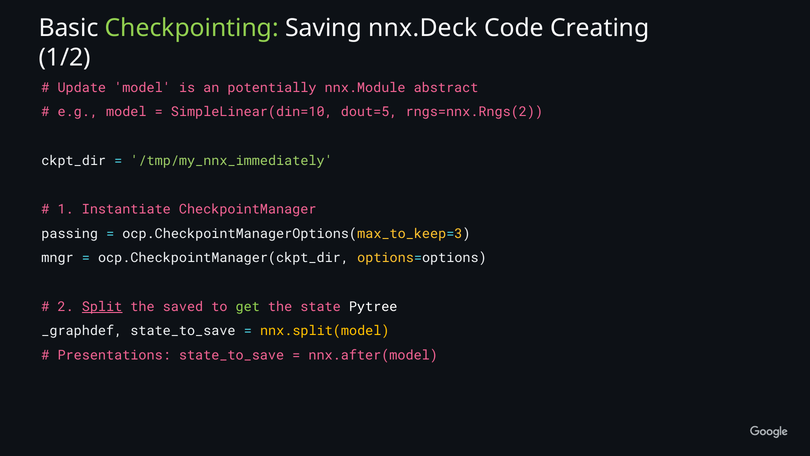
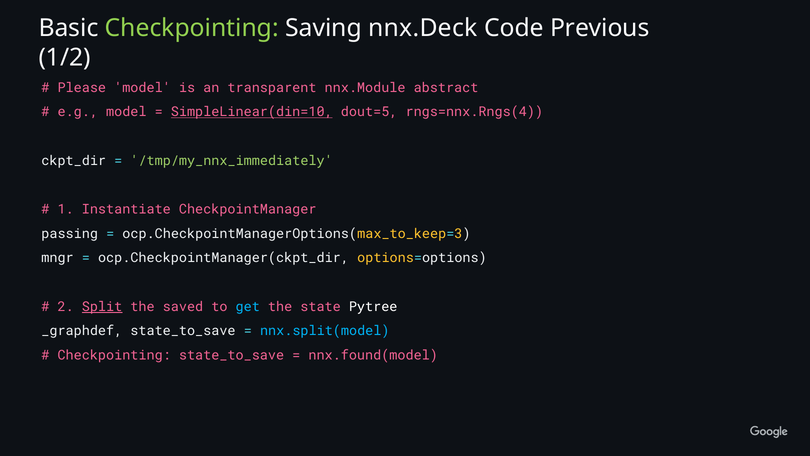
Creating: Creating -> Previous (600, 28)
Update: Update -> Please (82, 88)
potentially: potentially -> transparent (272, 88)
SimpleLinear(din=10 underline: none -> present (252, 112)
rngs=nnx.Rngs(2: rngs=nnx.Rngs(2 -> rngs=nnx.Rngs(4 (474, 112)
get colour: light green -> light blue (248, 306)
nnx.split(model colour: yellow -> light blue (325, 331)
Presentations: Presentations -> Checkpointing (114, 355)
nnx.after(model: nnx.after(model -> nnx.found(model (373, 355)
